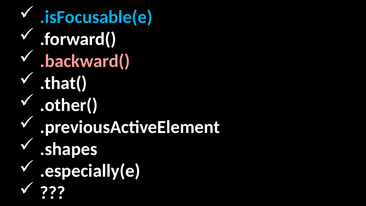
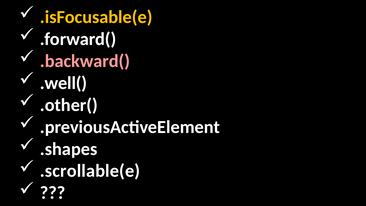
.isFocusable(e colour: light blue -> yellow (96, 17)
.that(: .that( -> .well( (64, 83)
.especially(e: .especially(e -> .scrollable(e (90, 171)
